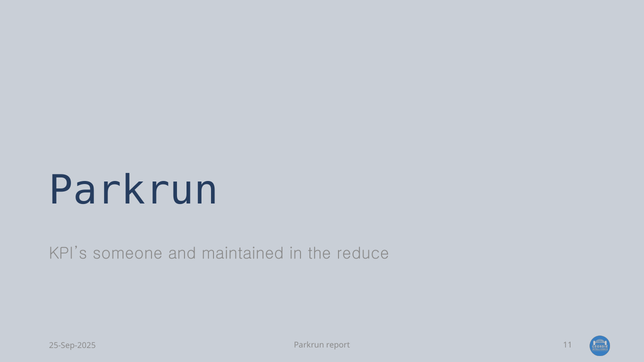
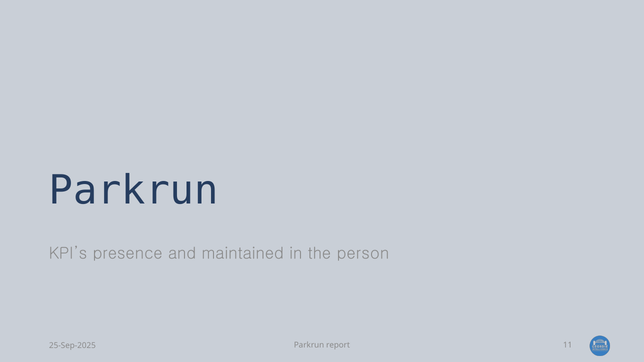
someone: someone -> presence (128, 253)
reduce: reduce -> person (363, 253)
